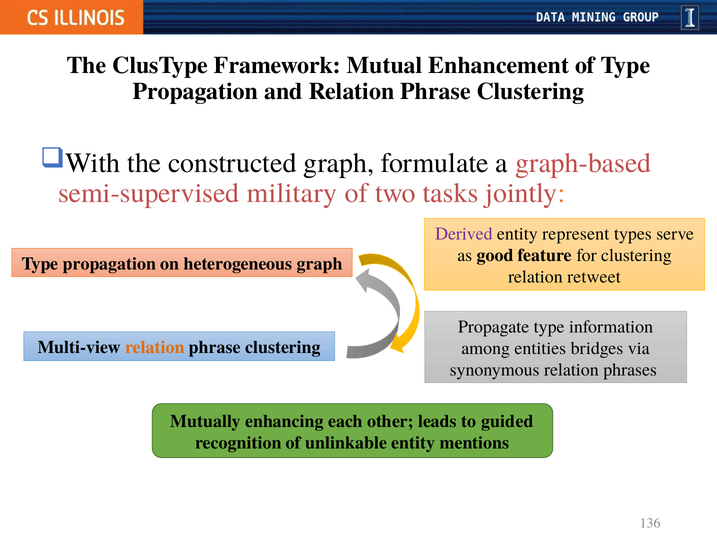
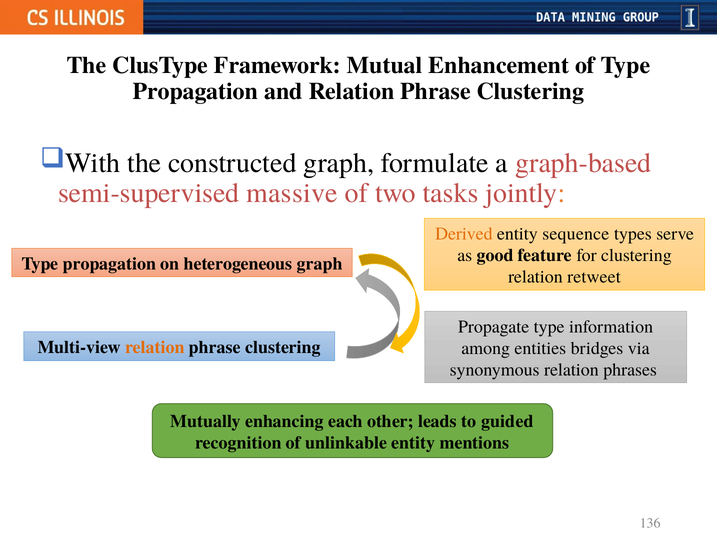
military: military -> massive (292, 193)
Derived colour: purple -> orange (464, 234)
represent: represent -> sequence (576, 234)
